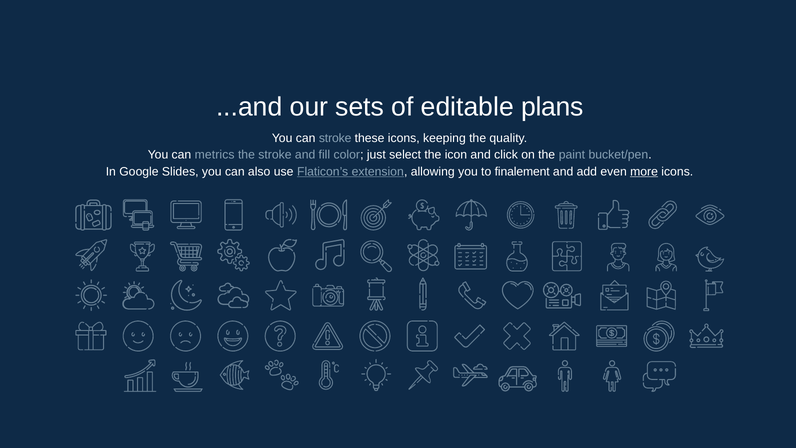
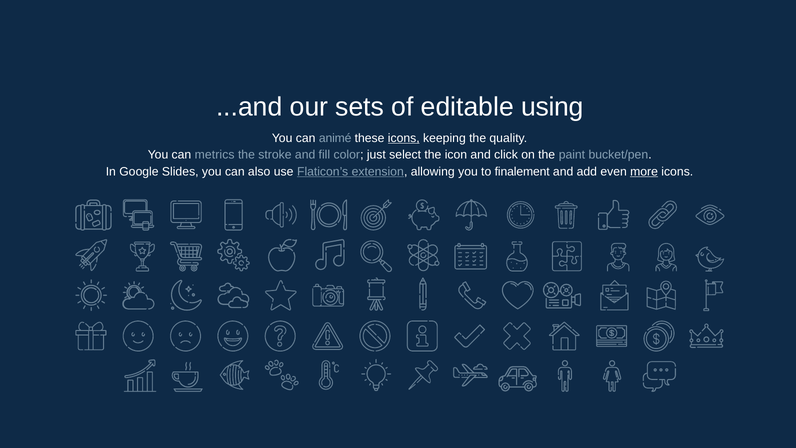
plans: plans -> using (552, 107)
can stroke: stroke -> animé (335, 138)
icons underline: none -> present (404, 138)
